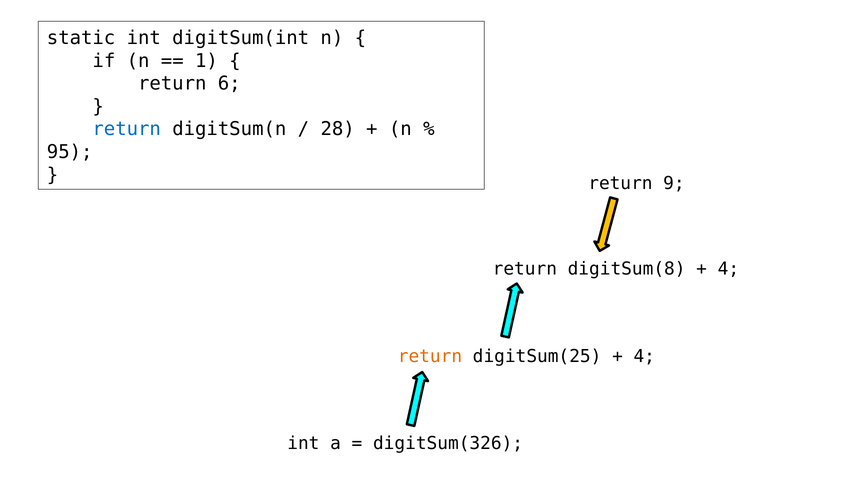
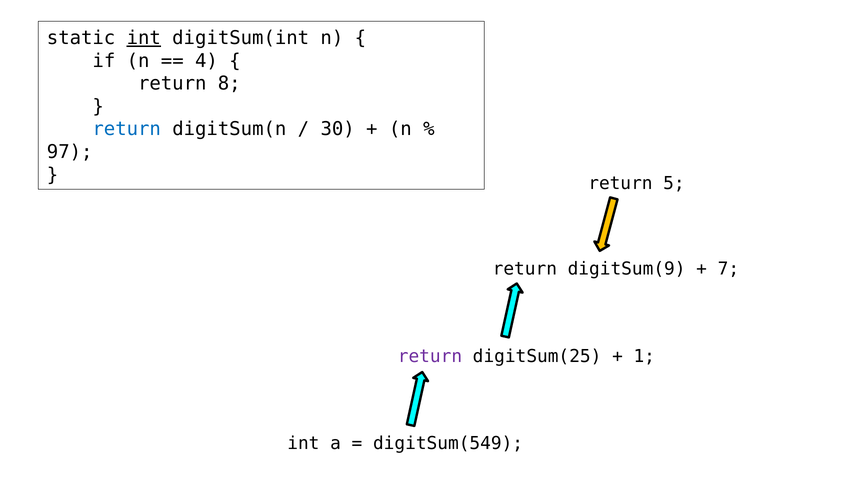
int underline: none -> present (144, 38)
1: 1 -> 4 (206, 61)
6: 6 -> 8 (229, 84)
28: 28 -> 30 (338, 129)
95: 95 -> 97 (70, 152)
9: 9 -> 5 (674, 184)
digitSum(8: digitSum(8 -> digitSum(9 (627, 269)
4: 4 -> 7 (728, 269)
return colour: orange -> purple (430, 356)
4: 4 -> 1 (644, 356)
digitSum(326: digitSum(326 -> digitSum(549 (448, 444)
